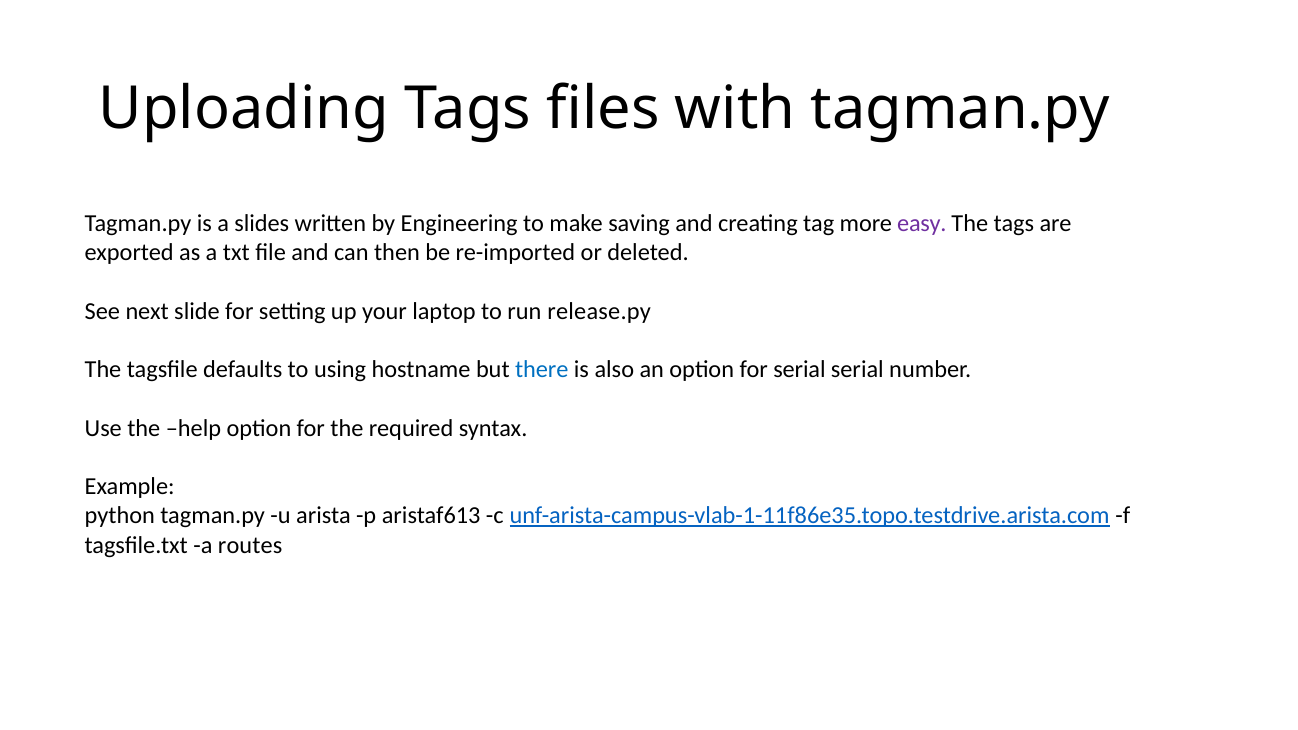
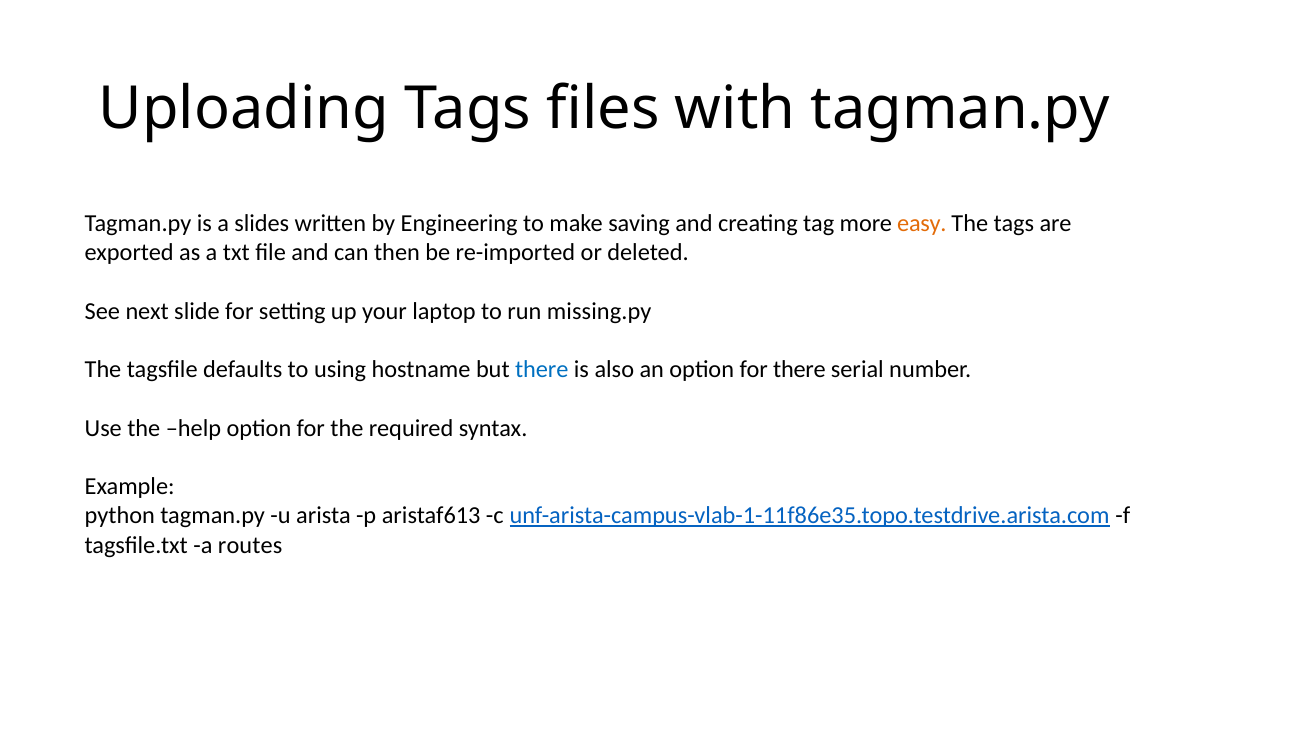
easy colour: purple -> orange (922, 224)
release.py: release.py -> missing.py (599, 311)
for serial: serial -> there (800, 370)
